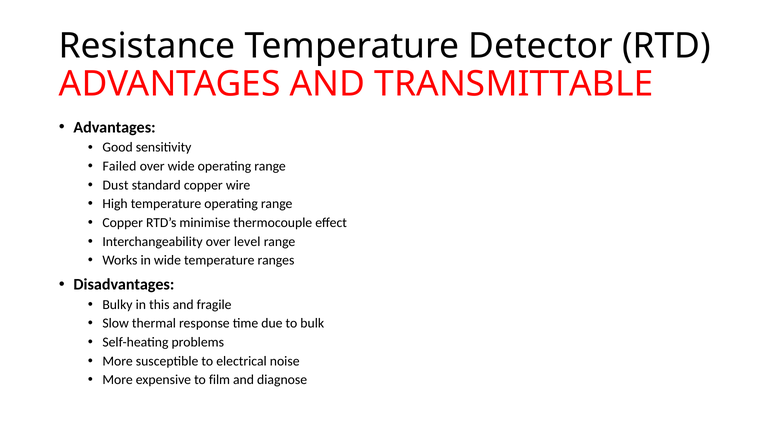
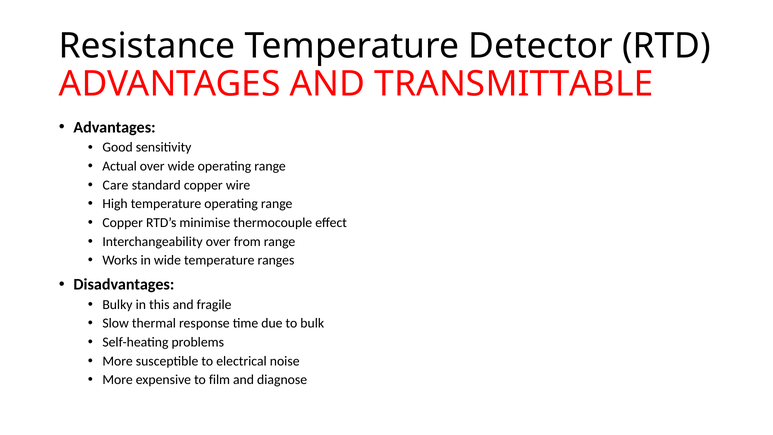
Failed: Failed -> Actual (120, 166)
Dust: Dust -> Care (116, 185)
level: level -> from (247, 241)
